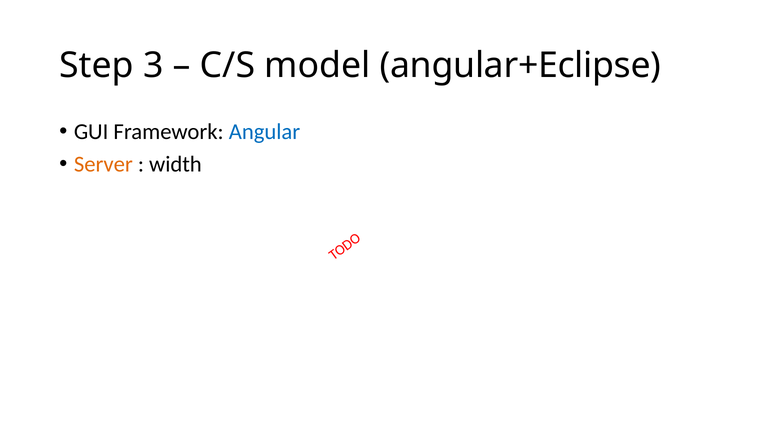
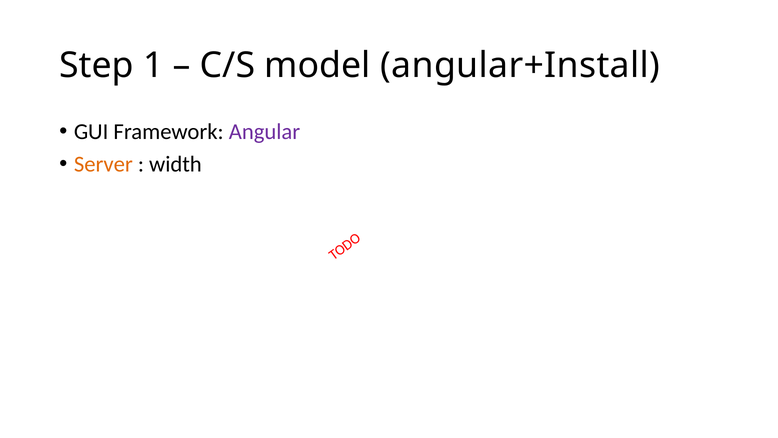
3: 3 -> 1 (153, 65)
angular+Eclipse: angular+Eclipse -> angular+Install (520, 65)
Angular colour: blue -> purple (265, 132)
